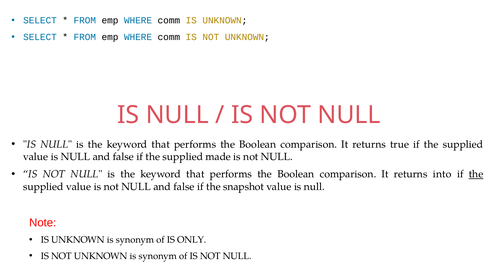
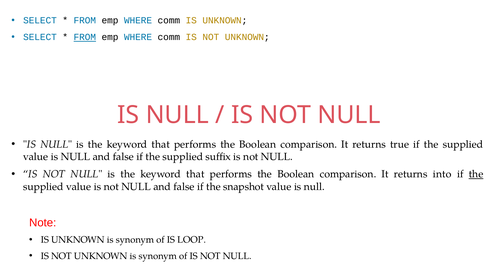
FROM underline: none -> present (85, 37)
made: made -> suffix (218, 157)
ONLY: ONLY -> LOOP (192, 240)
